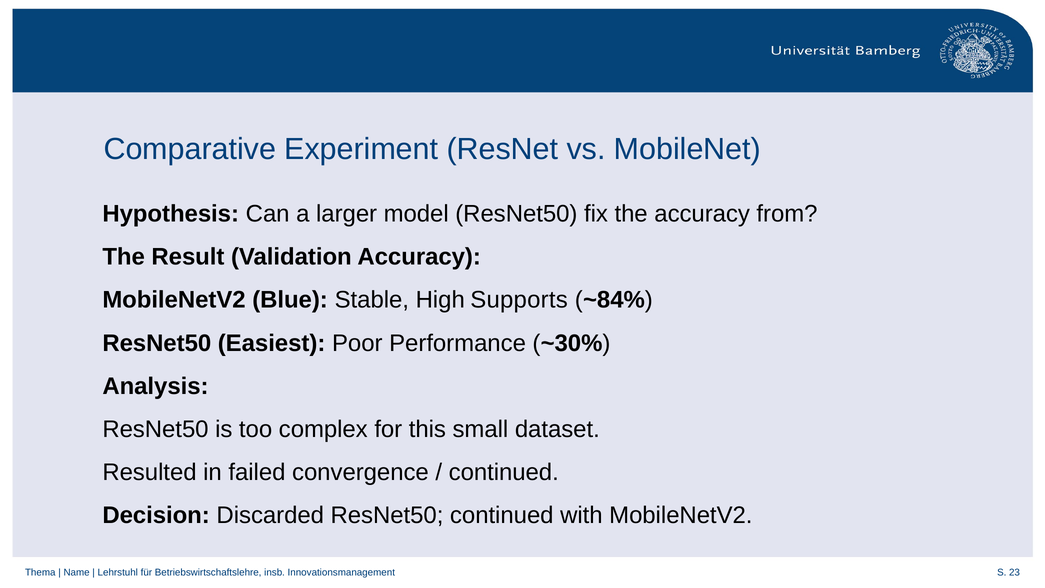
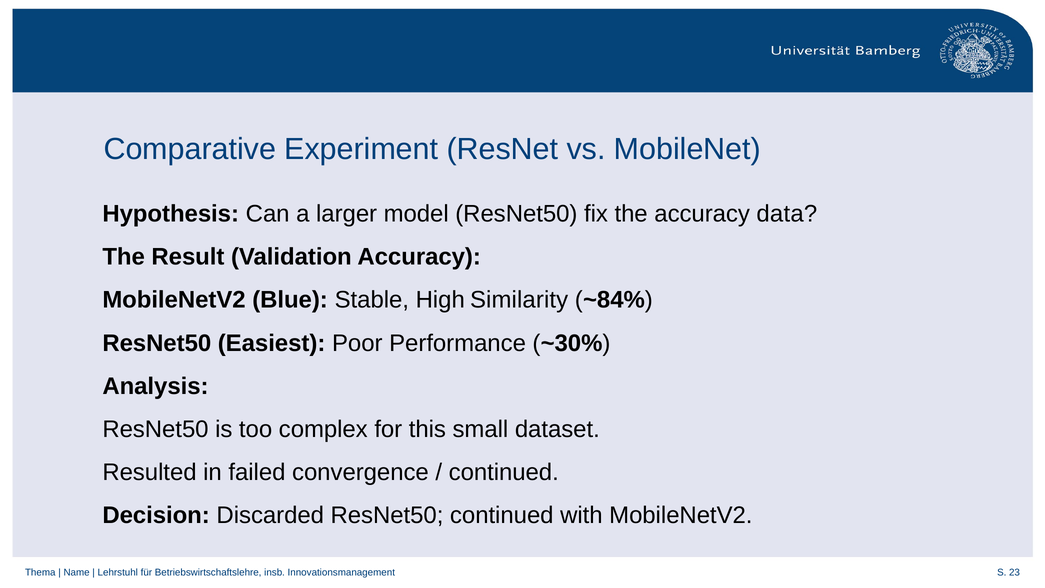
from: from -> data (787, 214)
Supports: Supports -> Similarity (519, 300)
